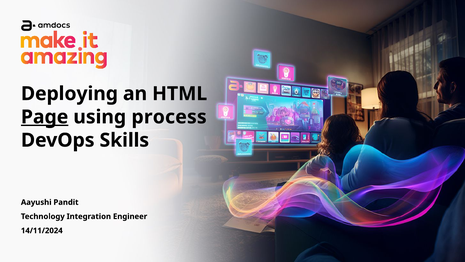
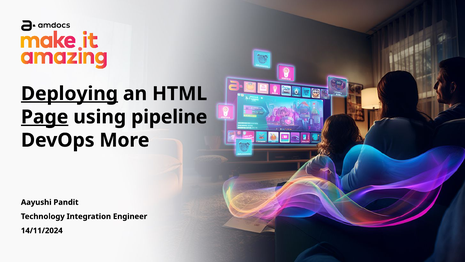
Deploying underline: none -> present (69, 94)
process: process -> pipeline (169, 117)
Skills: Skills -> More (124, 140)
